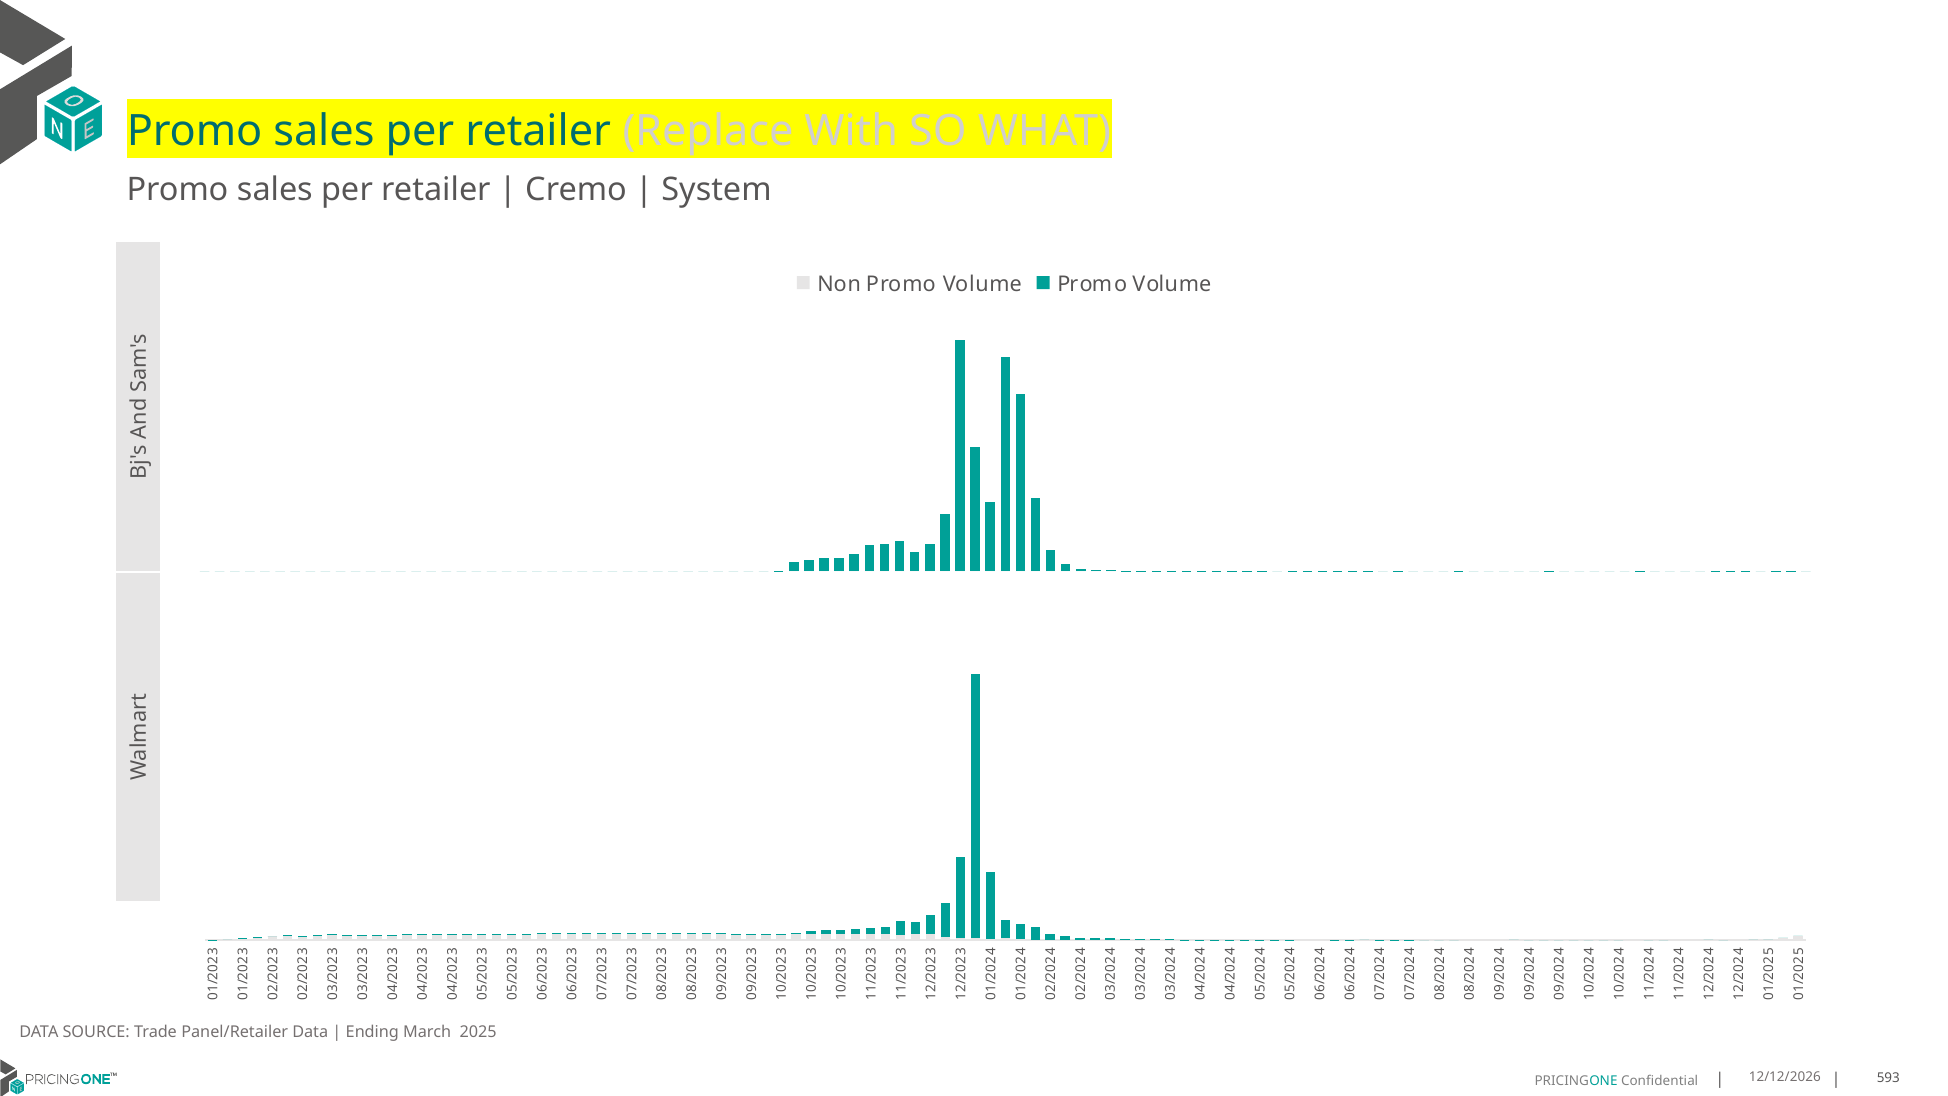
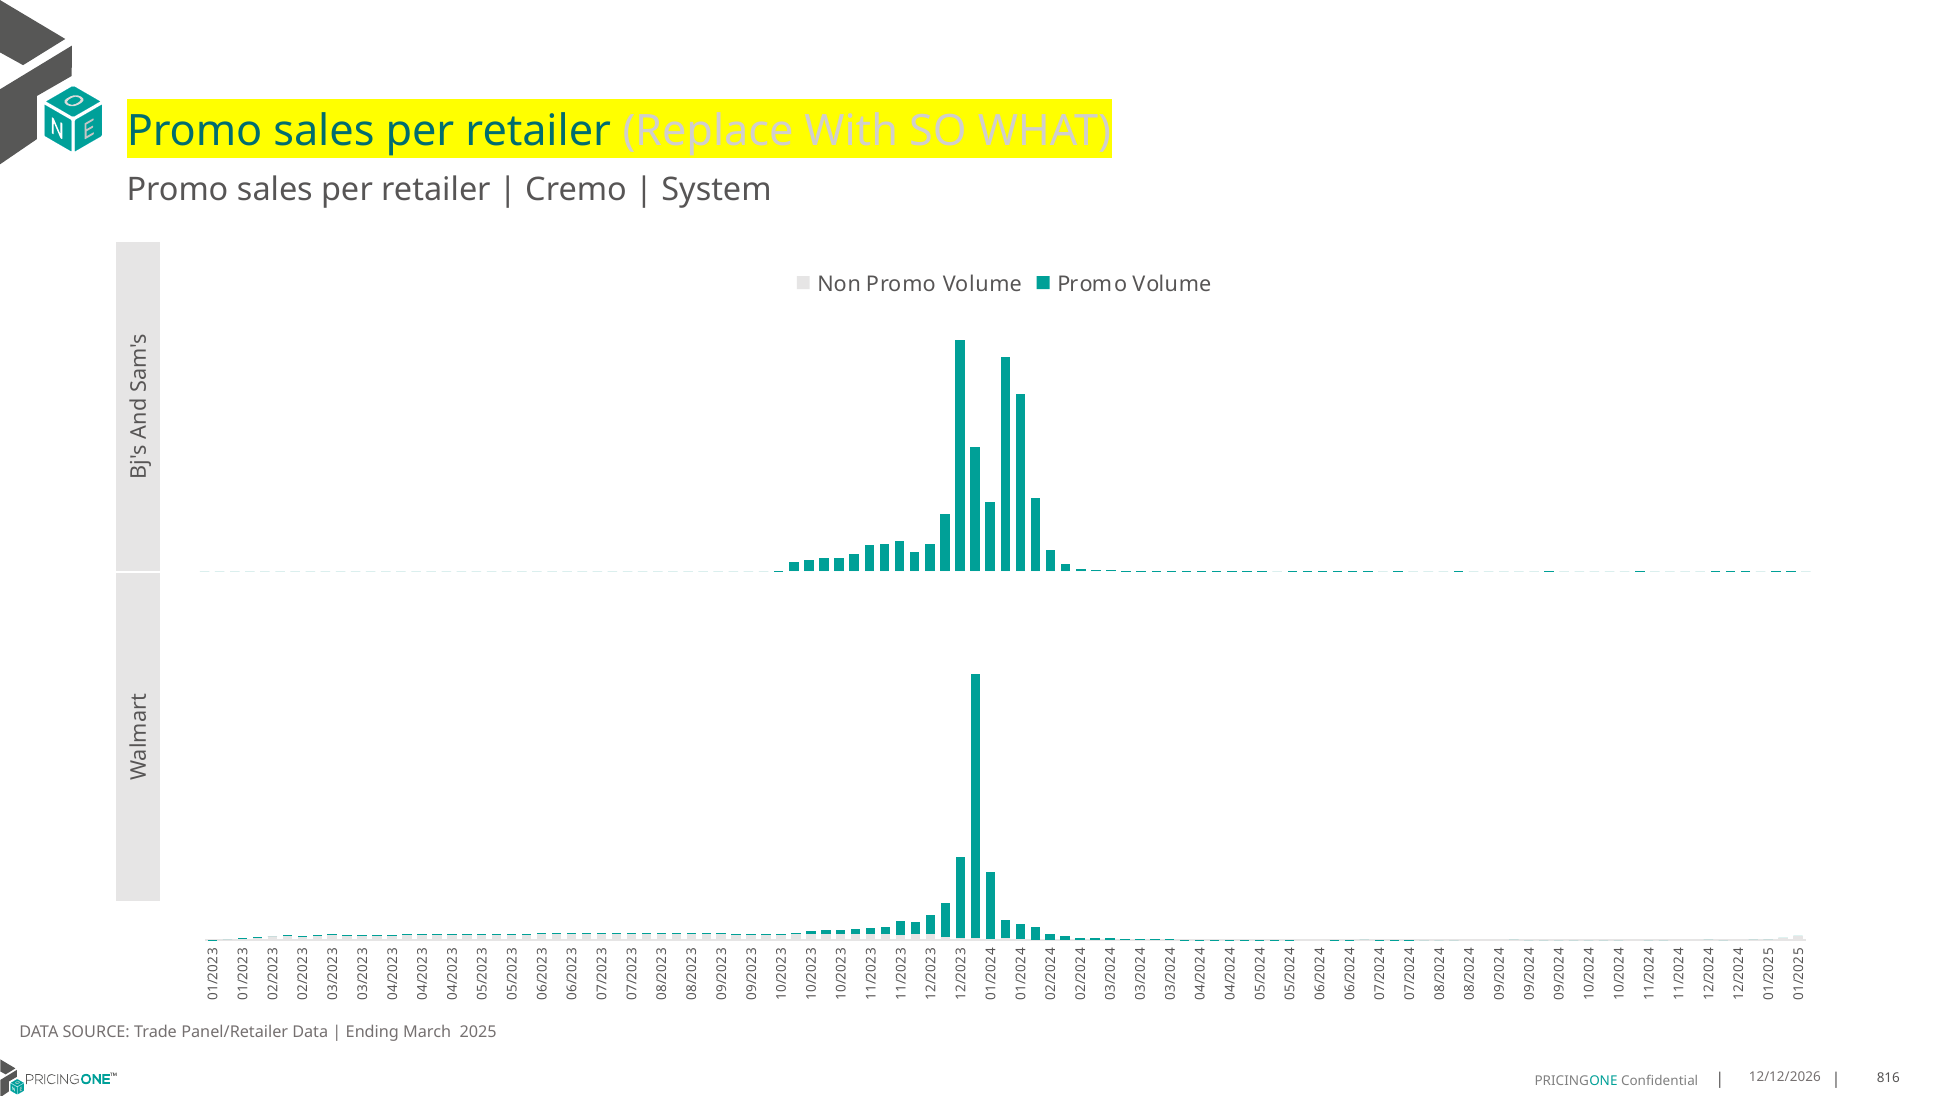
593: 593 -> 816 (1888, 1077)
